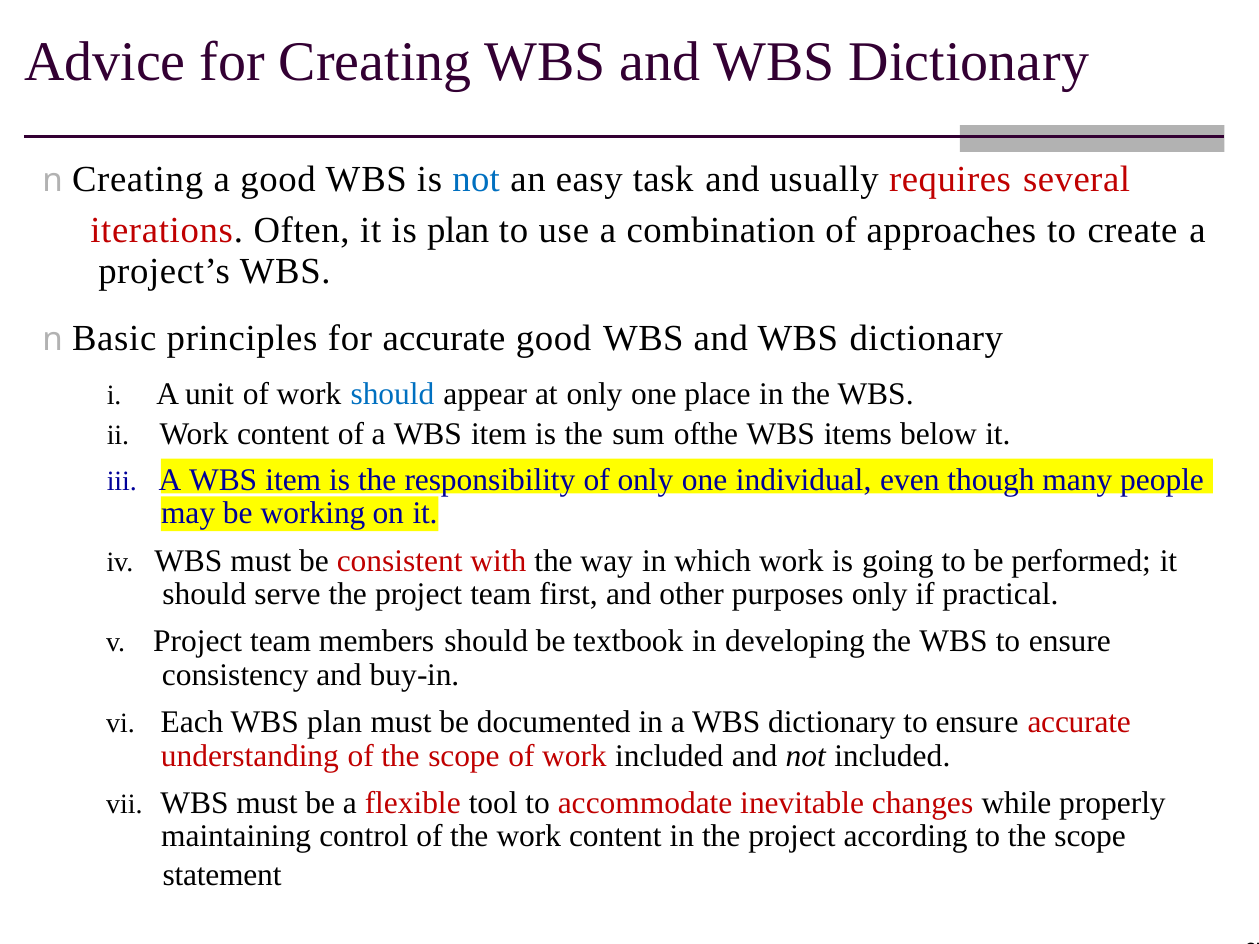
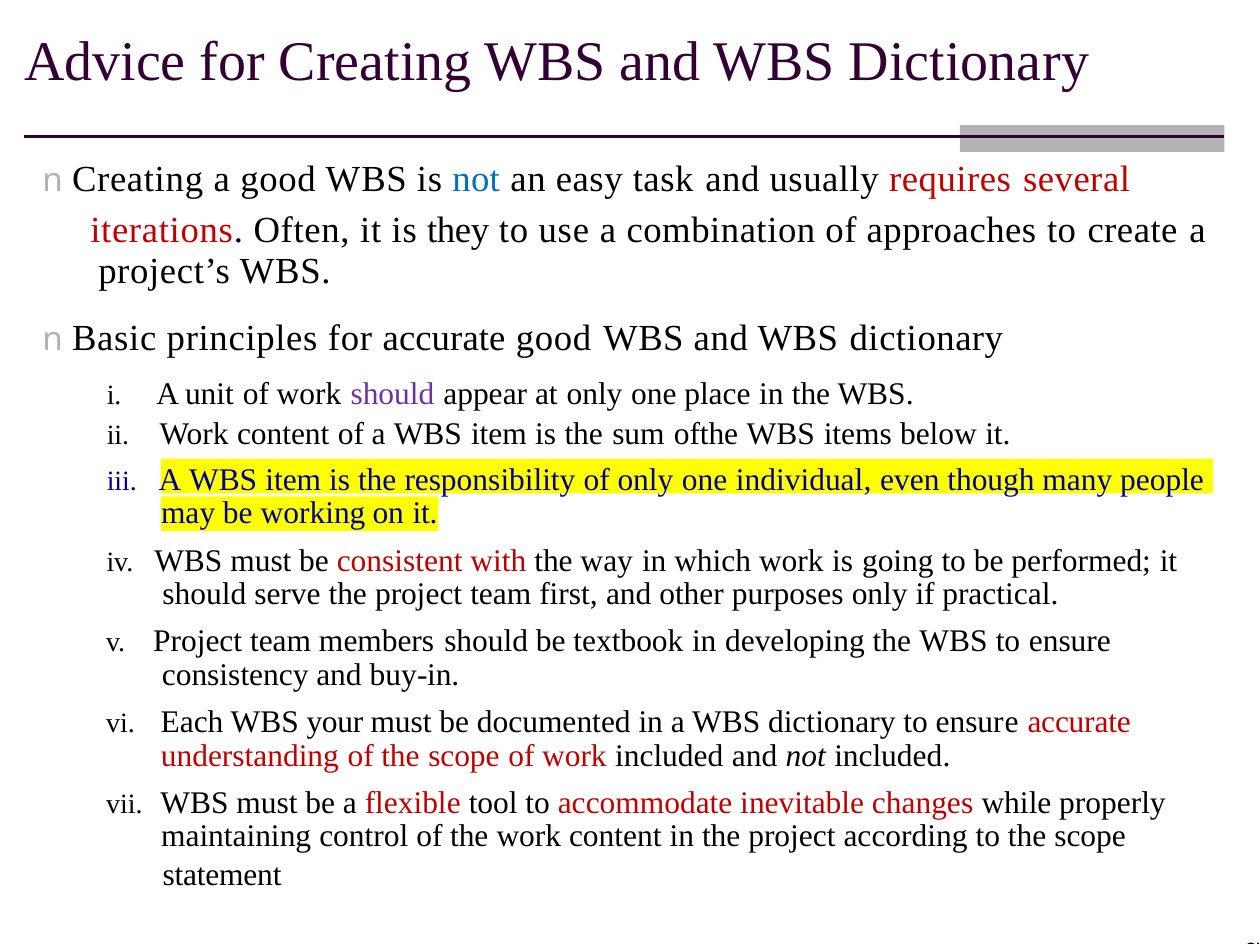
is plan: plan -> they (458, 230)
should colour: blue -> purple (392, 394)
WBS plan: plan -> your (335, 722)
